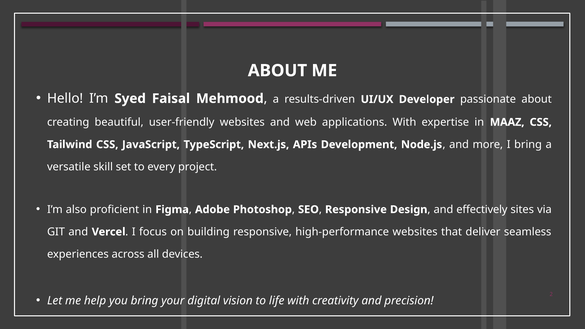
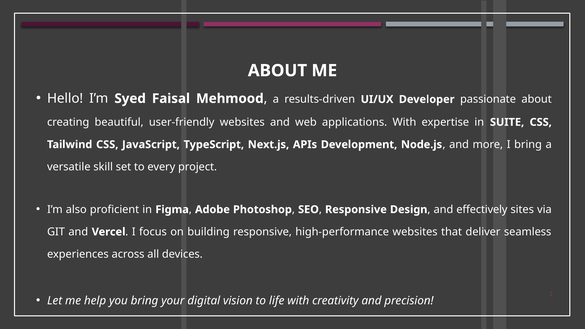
MAAZ: MAAZ -> SUITE (507, 122)
